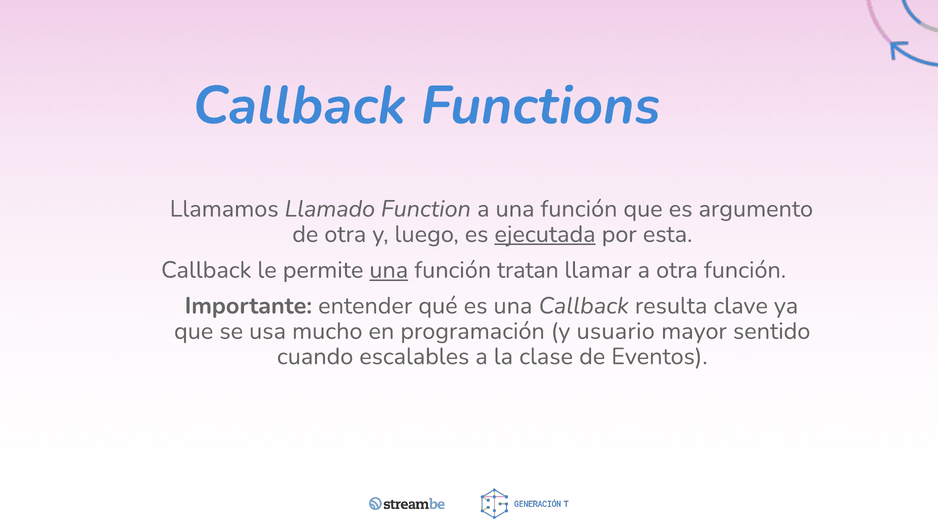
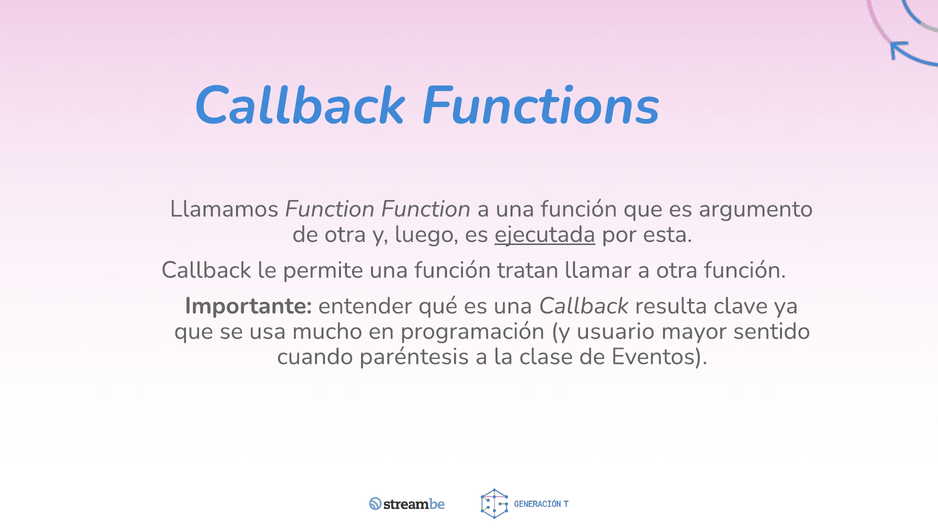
Llamamos Llamado: Llamado -> Function (330, 209)
una underline: present -> none (389, 270)
escalables: escalables -> paréntesis (414, 356)
